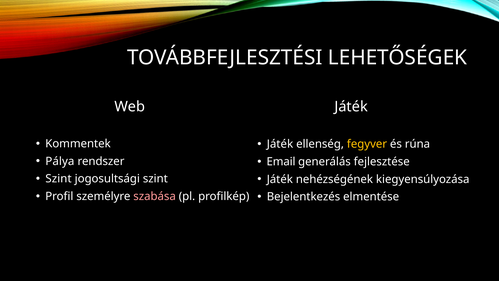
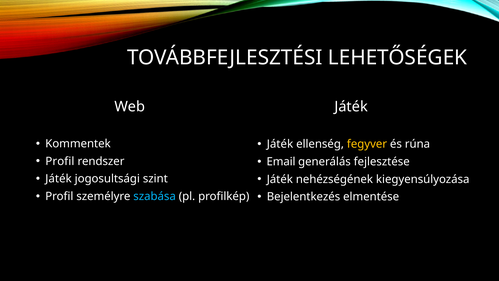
Pálya: Pálya -> Profil (60, 161)
Szint: Szint -> Játék (59, 179)
szabása colour: pink -> light blue (155, 196)
